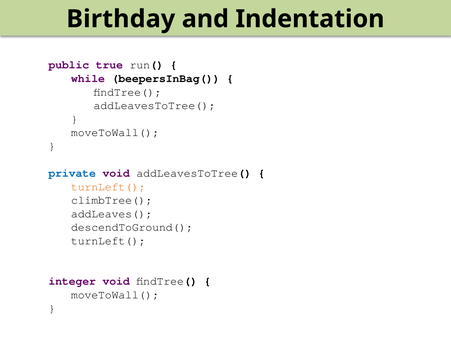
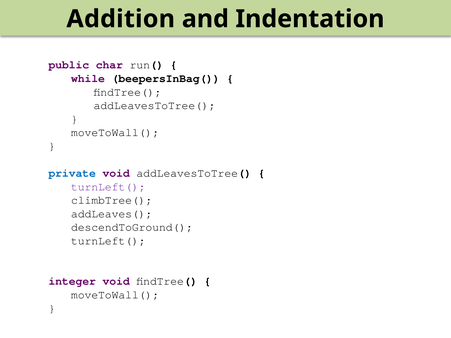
Birthday: Birthday -> Addition (121, 19)
true: true -> char (109, 65)
turnLeft( colour: orange -> purple (108, 187)
